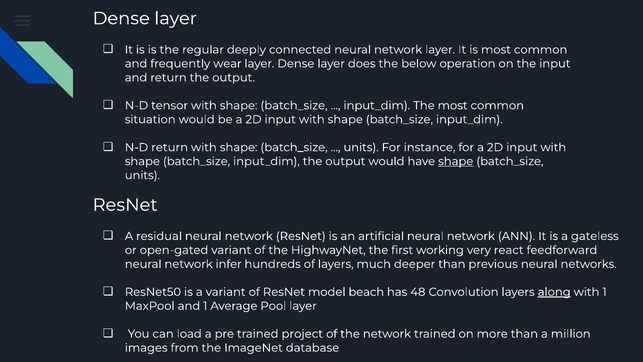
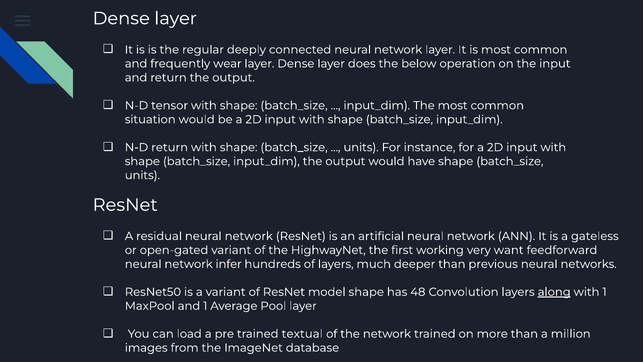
shape underline: present -> none (456, 161)
react: react -> want (509, 250)
model beach: beach -> shape (366, 292)
project: project -> textual (302, 334)
